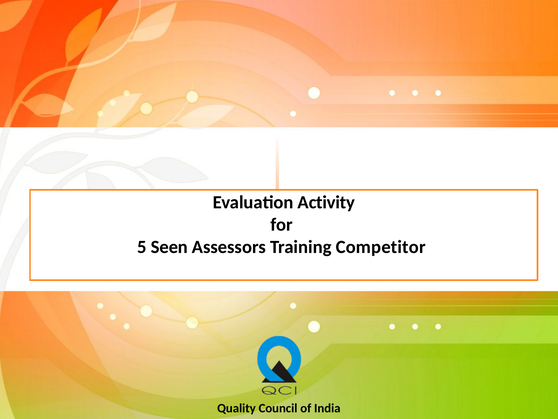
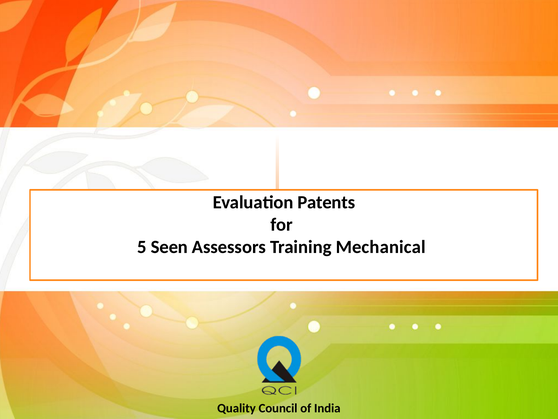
Activity: Activity -> Patents (326, 202)
Competitor: Competitor -> Mechanical (381, 247)
